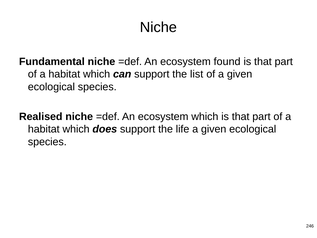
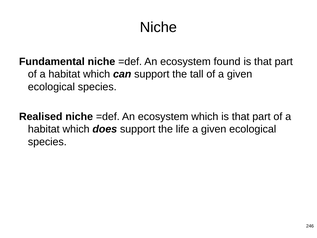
list: list -> tall (197, 74)
